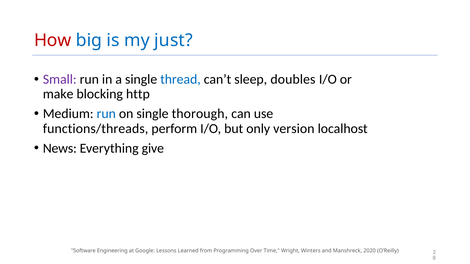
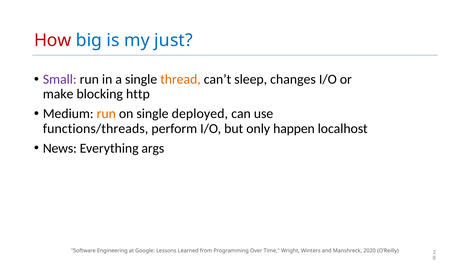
thread colour: blue -> orange (180, 79)
doubles: doubles -> changes (293, 79)
run colour: blue -> orange (106, 114)
thorough: thorough -> deployed (200, 114)
version: version -> happen (294, 129)
give: give -> args (153, 148)
